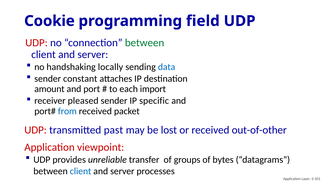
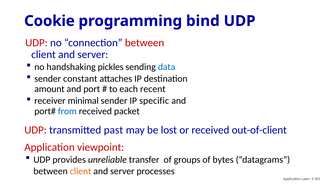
field: field -> bind (203, 21)
between colour: green -> red (145, 43)
locally: locally -> pickles (111, 67)
import: import -> recent (153, 89)
pleased: pleased -> minimal (83, 101)
out-of-other: out-of-other -> out-of-client (259, 130)
client colour: blue -> orange (81, 171)
